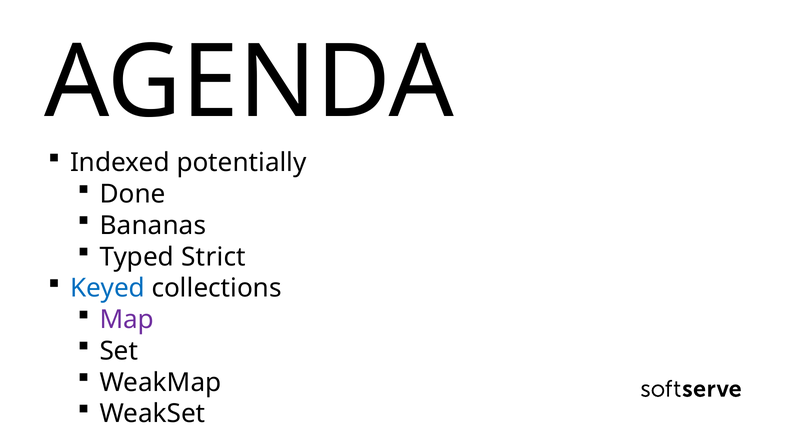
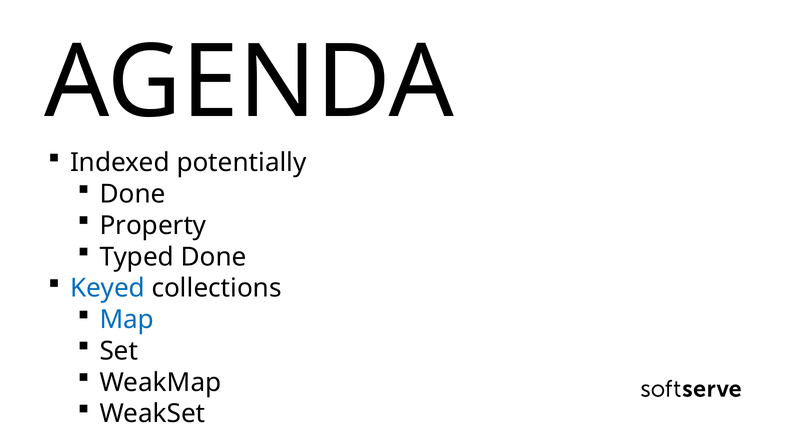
Bananas: Bananas -> Property (153, 226)
Typed Strict: Strict -> Done (214, 257)
Map colour: purple -> blue (127, 320)
